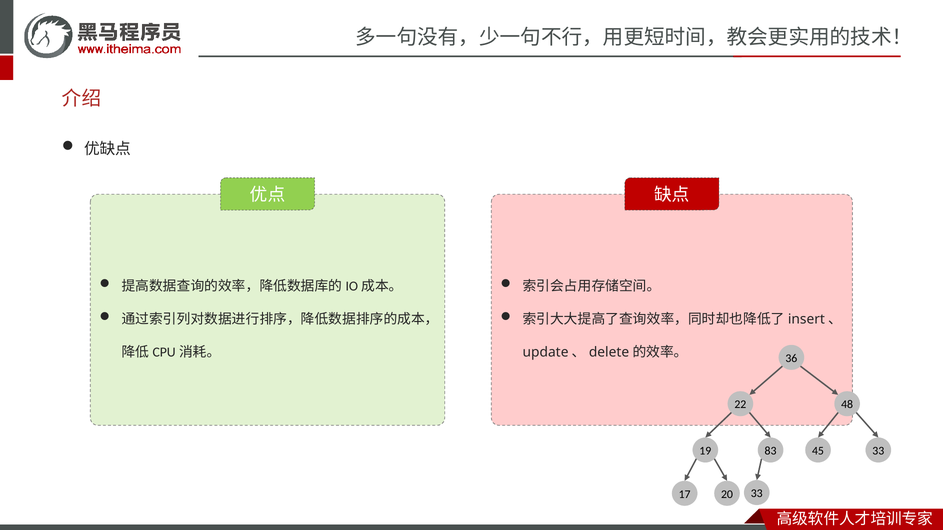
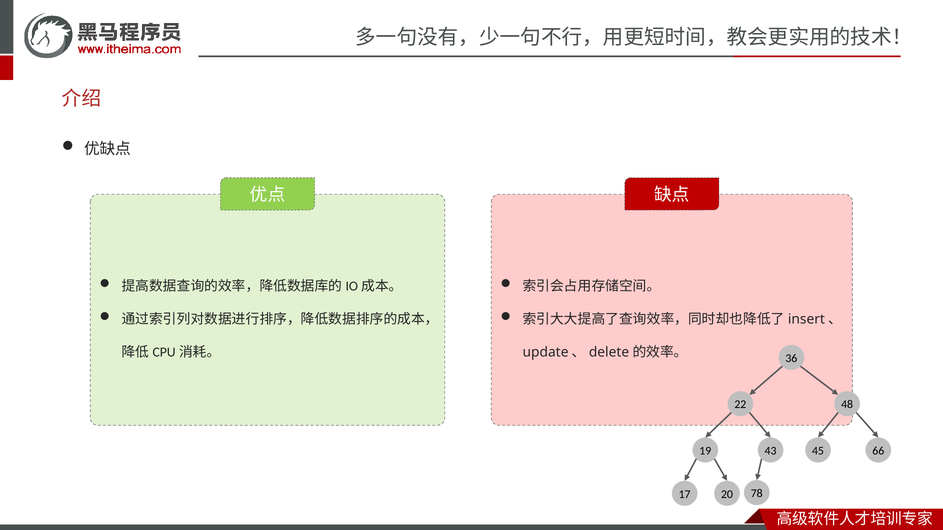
83: 83 -> 43 (771, 451)
45 33: 33 -> 66 (878, 451)
20 33: 33 -> 78 (757, 494)
